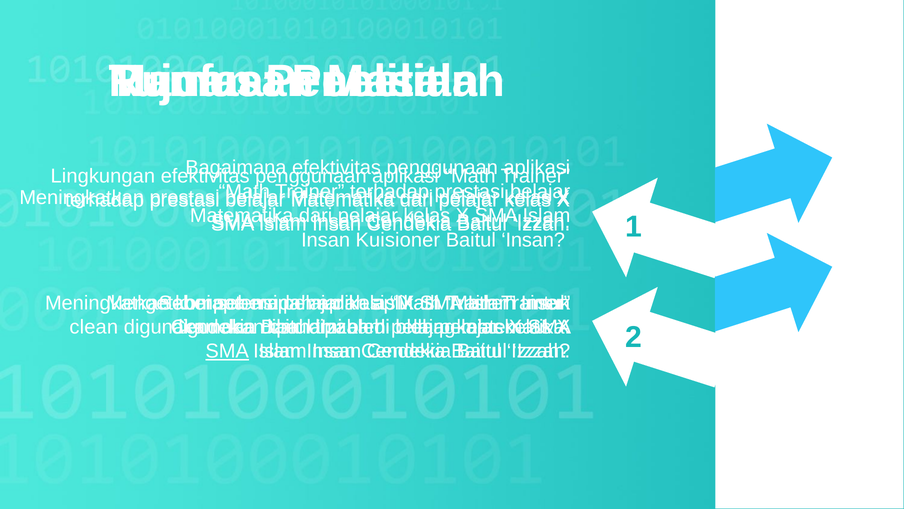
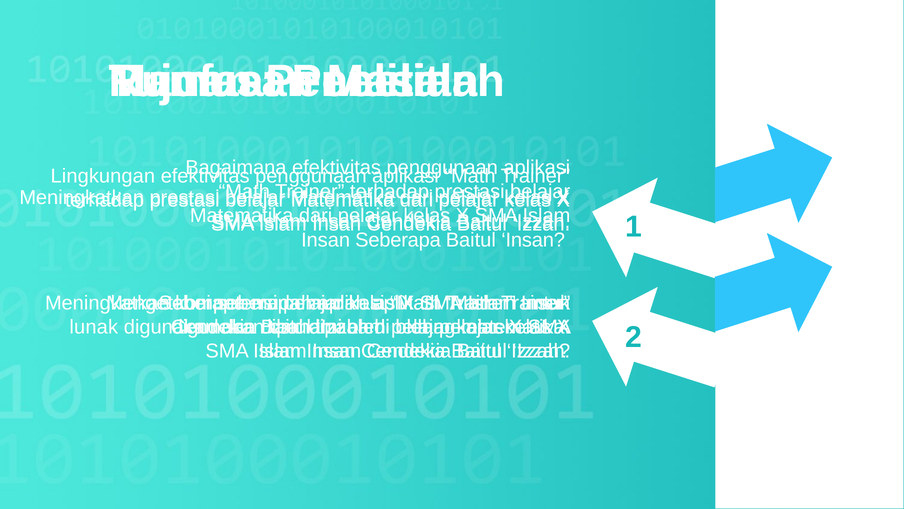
Kuisioner: Kuisioner -> Seberapa (398, 240)
clean: clean -> lunak (94, 327)
SMA underline: present -> none (227, 351)
